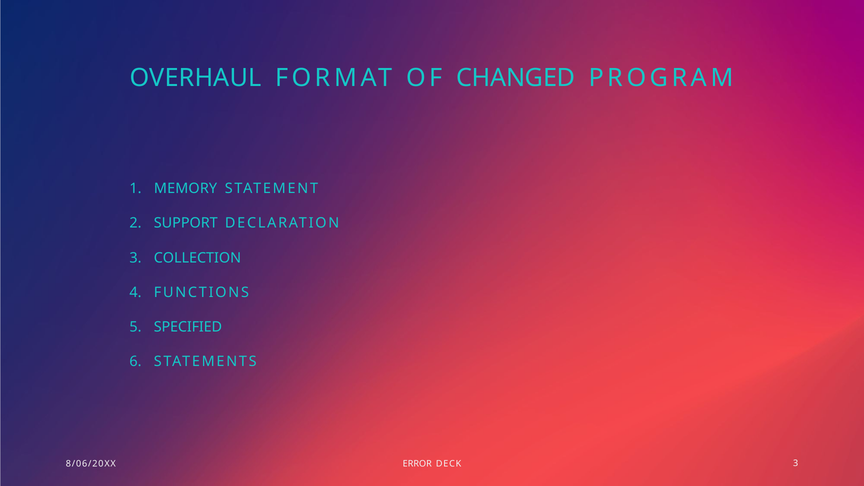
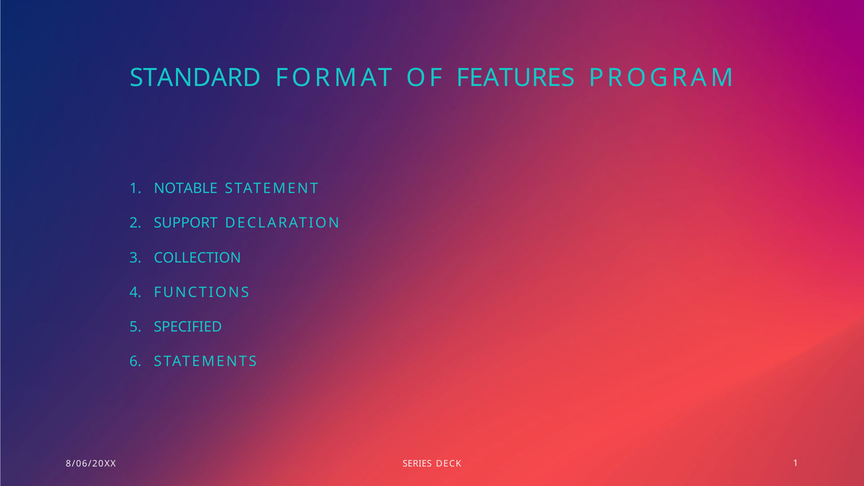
OVERHAUL: OVERHAUL -> STANDARD (195, 78)
CHANGED: CHANGED -> FEATURES (516, 78)
MEMORY: MEMORY -> NOTABLE (186, 189)
ERROR: ERROR -> SERIES (417, 464)
DECK 3: 3 -> 1 (796, 463)
